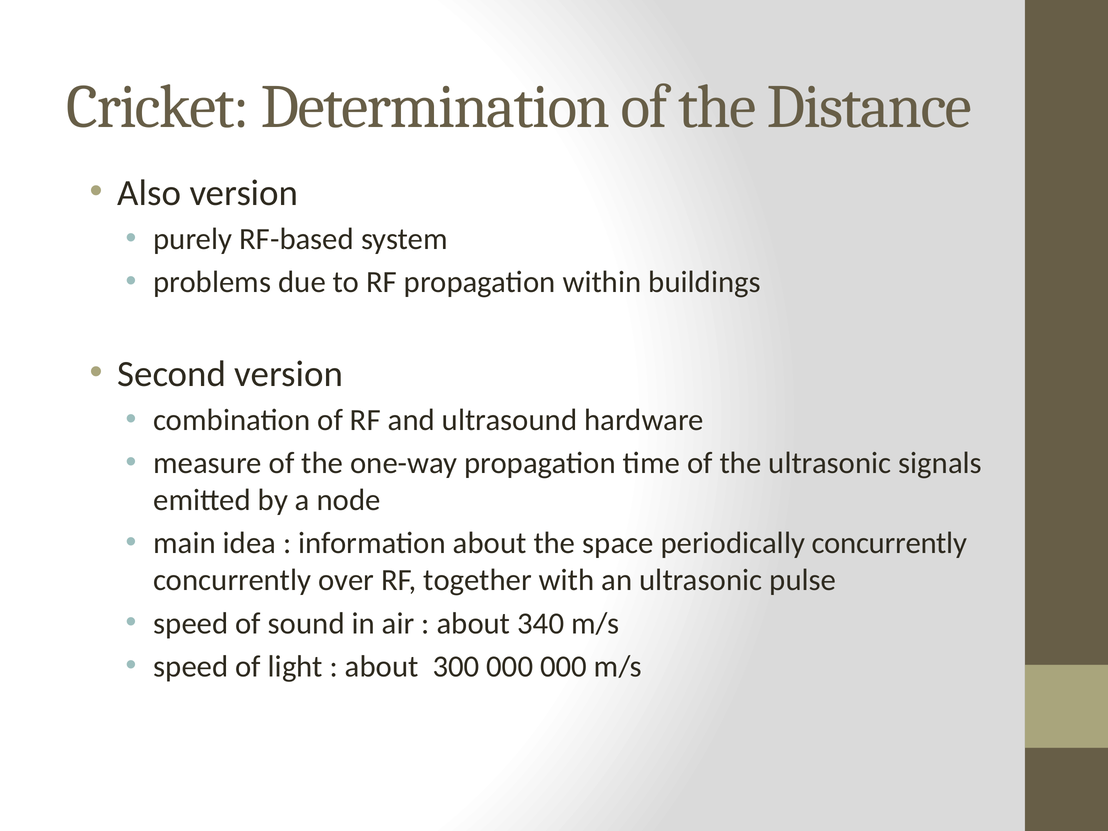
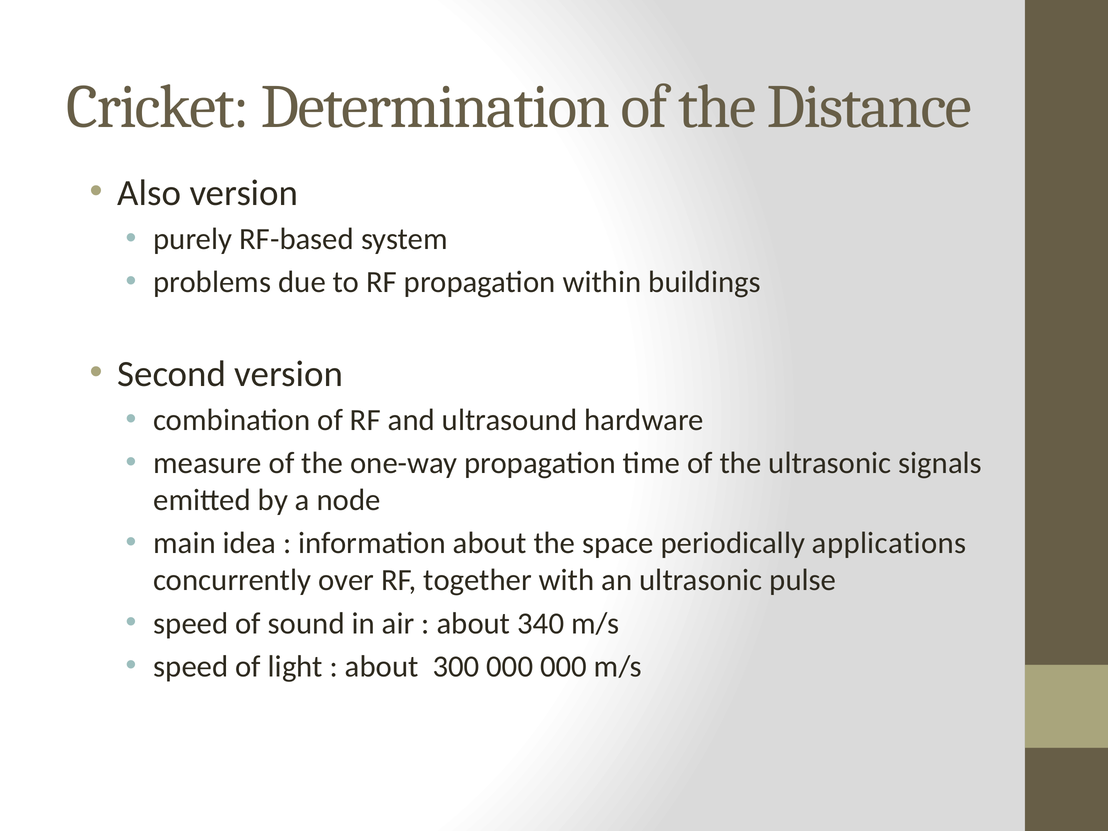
periodically concurrently: concurrently -> applications (889, 543)
